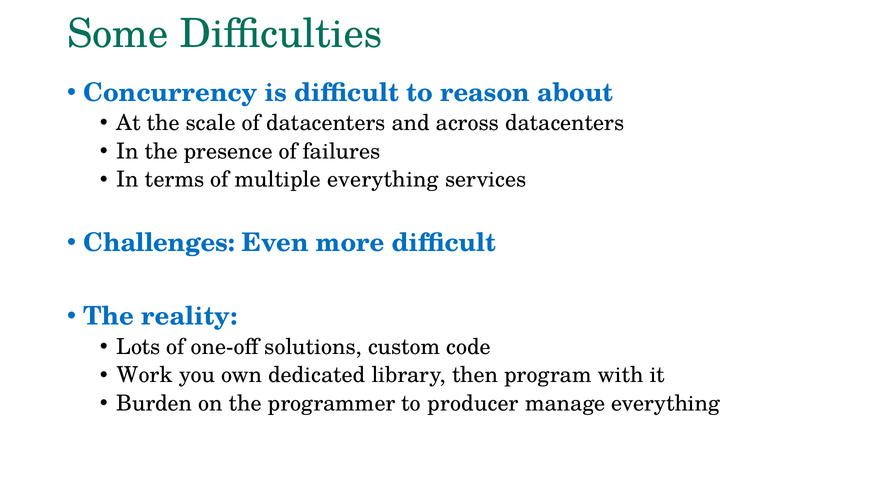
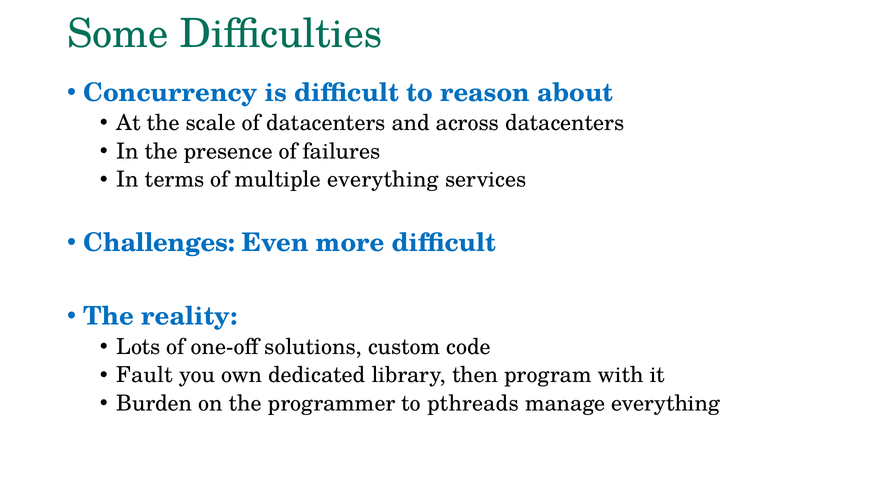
Work: Work -> Fault (145, 375)
producer: producer -> pthreads (473, 403)
